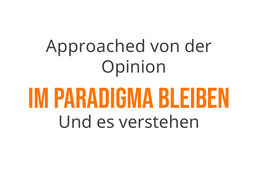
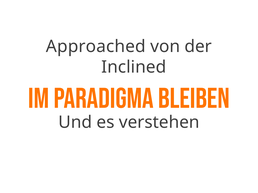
Opinion: Opinion -> Inclined (134, 67)
